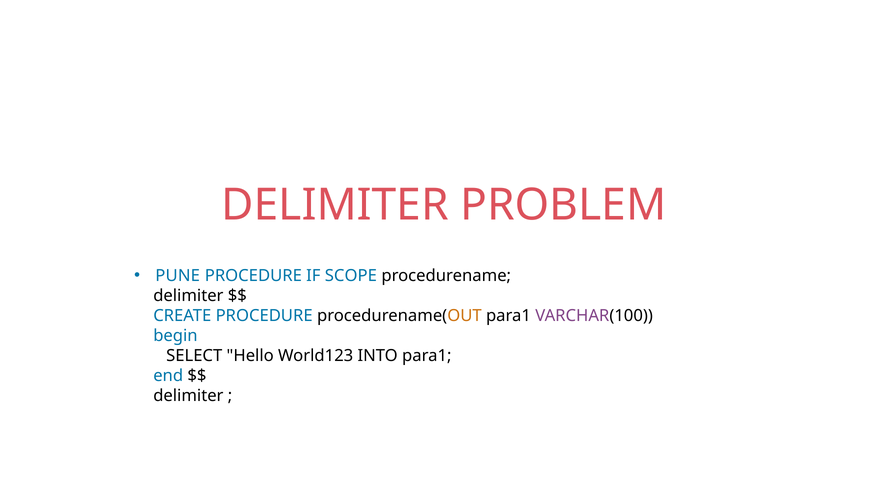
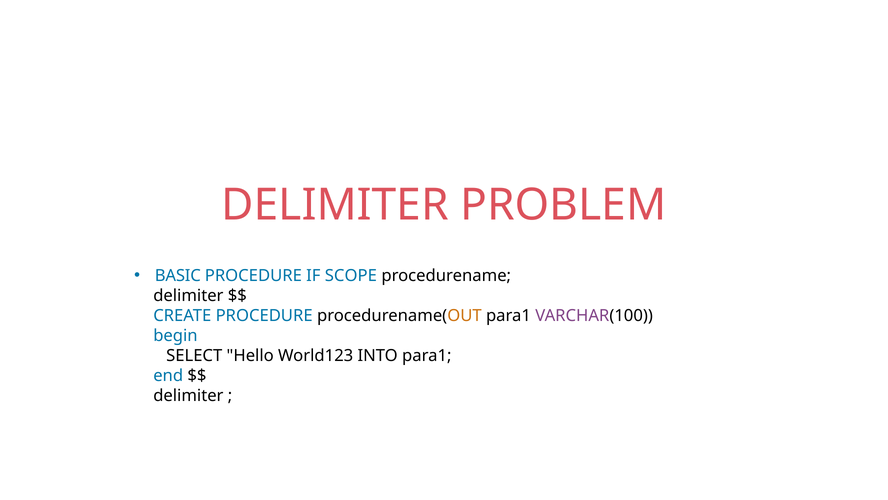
PUNE: PUNE -> BASIC (178, 275)
